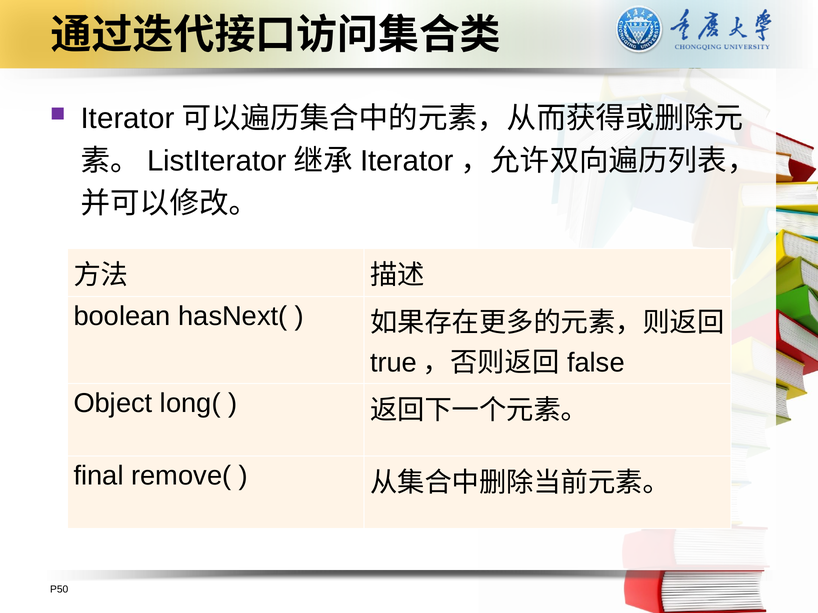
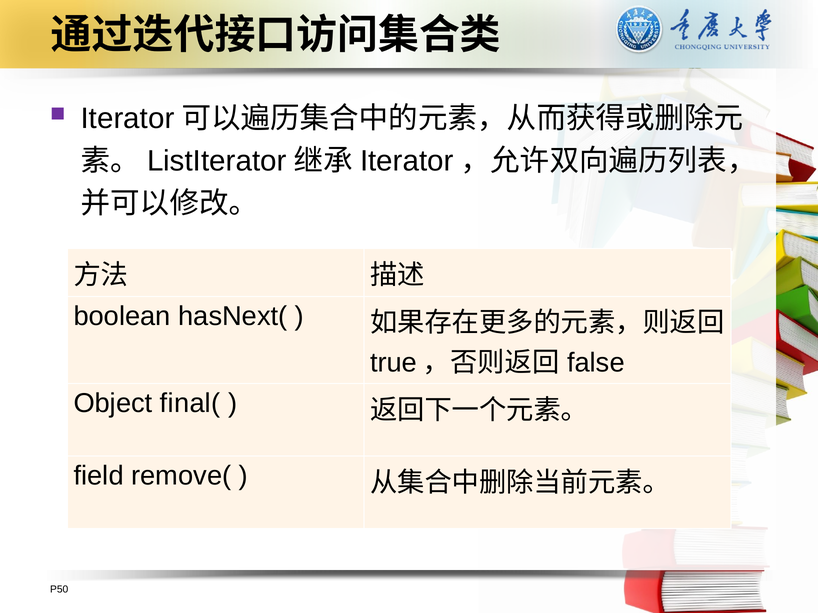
long(: long( -> final( (190, 404)
final: final -> field (99, 476)
